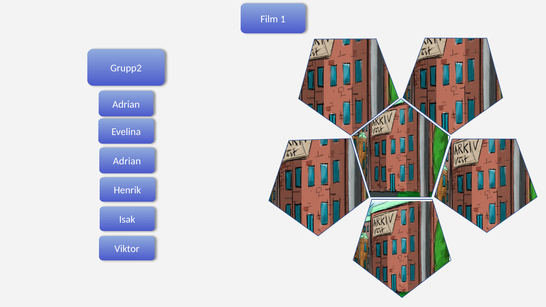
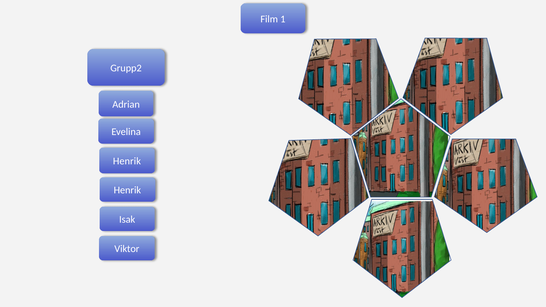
Adrian: Adrian -> Henrik (127, 161)
